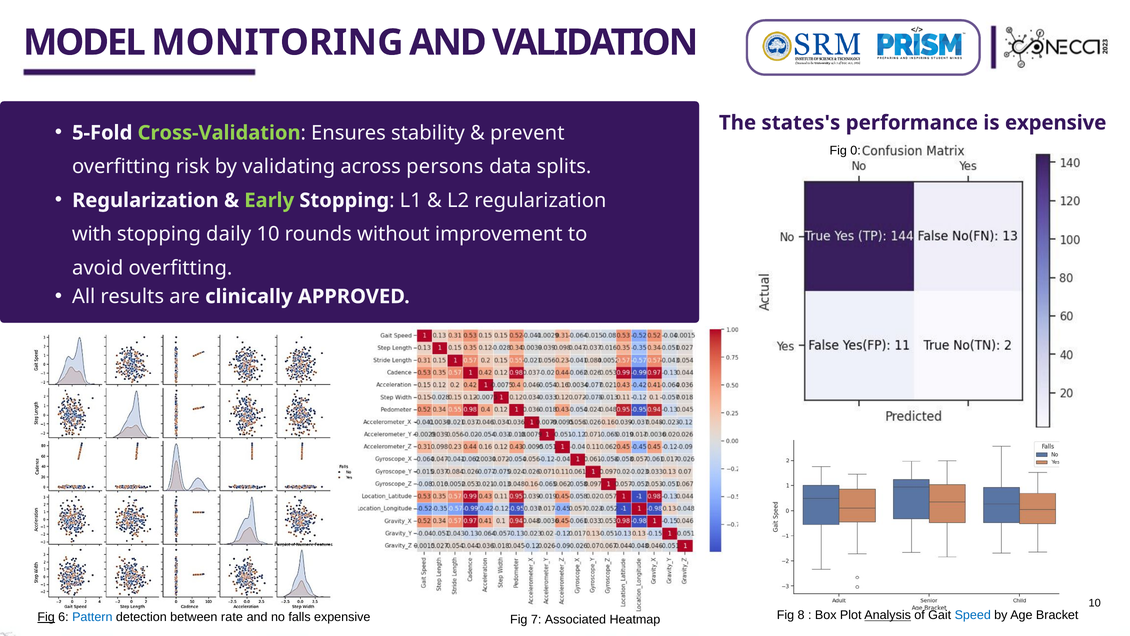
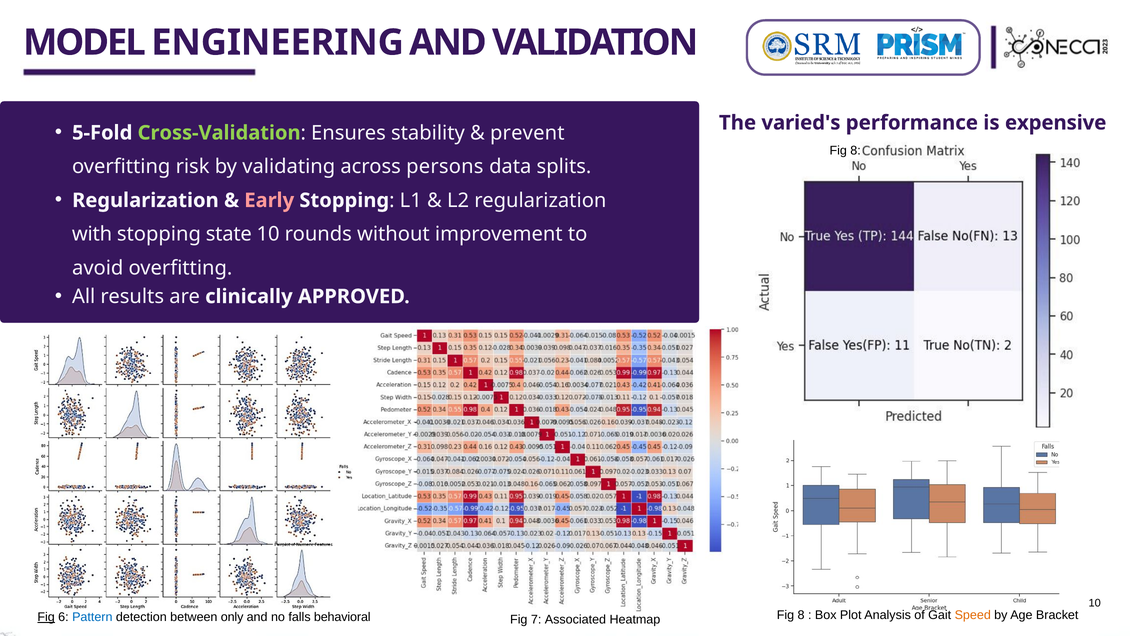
MONITORING: MONITORING -> ENGINEERING (278, 43)
states's: states's -> varied's (801, 123)
0: 0 -> 8 (856, 150)
Early colour: light green -> pink (269, 200)
daily: daily -> state (229, 234)
rate: rate -> only (232, 617)
falls expensive: expensive -> behavioral (342, 617)
Analysis underline: present -> none (888, 615)
Speed colour: blue -> orange (973, 615)
